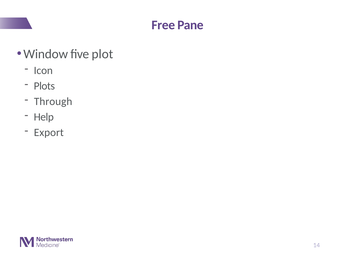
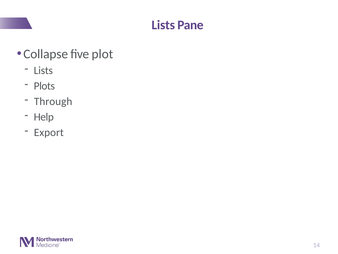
Free: Free -> Lists (163, 25)
Window: Window -> Collapse (46, 54)
Icon: Icon -> Lists (43, 70)
